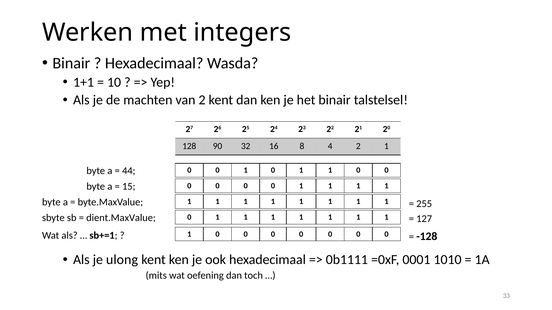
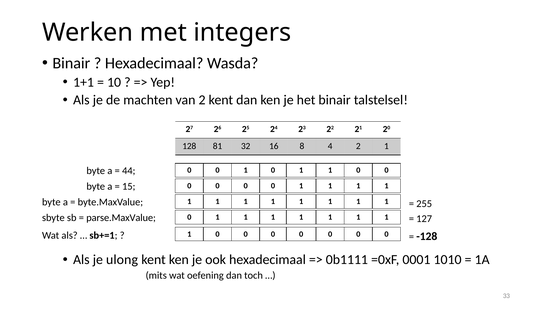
90: 90 -> 81 (218, 146)
dient.MaxValue: dient.MaxValue -> parse.MaxValue (121, 218)
